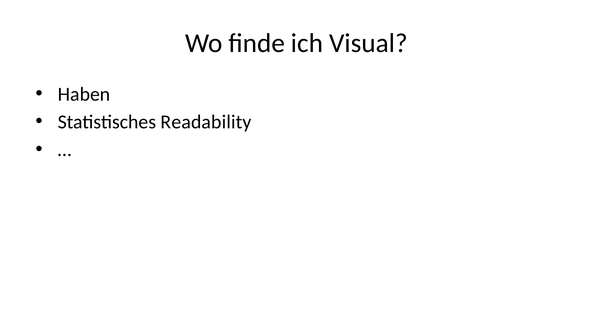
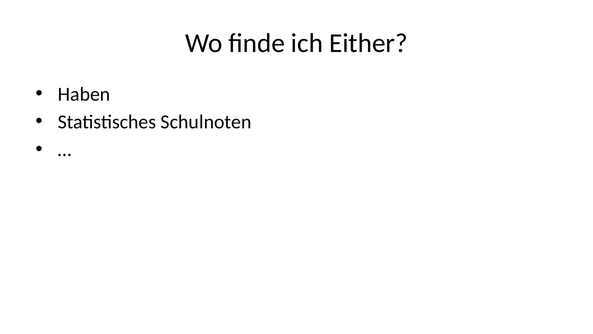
Visual: Visual -> Either (368, 43)
Readability: Readability -> Schulnoten (206, 122)
